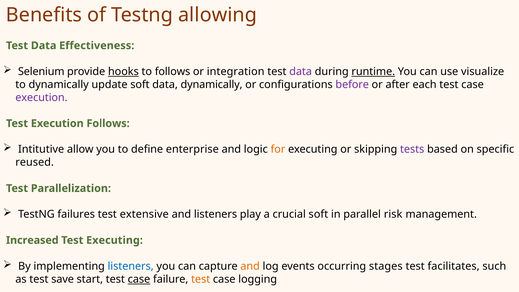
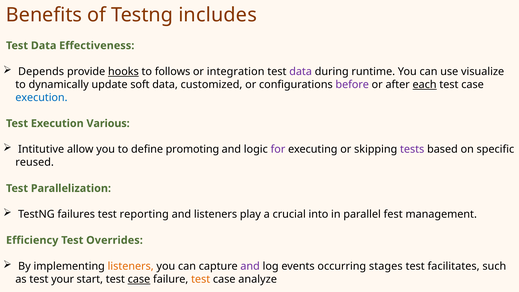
allowing: allowing -> includes (218, 15)
Selenium: Selenium -> Depends (41, 72)
runtime underline: present -> none (373, 72)
data dynamically: dynamically -> customized (212, 85)
each underline: none -> present (425, 85)
execution colour: purple -> blue (41, 97)
Execution Follows: Follows -> Various (108, 123)
enterprise: enterprise -> promoting (192, 149)
for colour: orange -> purple (278, 149)
extensive: extensive -> reporting (144, 214)
crucial soft: soft -> into (318, 214)
risk: risk -> fest (393, 214)
Increased: Increased -> Efficiency (32, 240)
Test Executing: Executing -> Overrides (114, 240)
listeners colour: blue -> orange (131, 266)
and colour: orange -> purple (250, 266)
save: save -> your (63, 279)
logging: logging -> analyze (258, 279)
